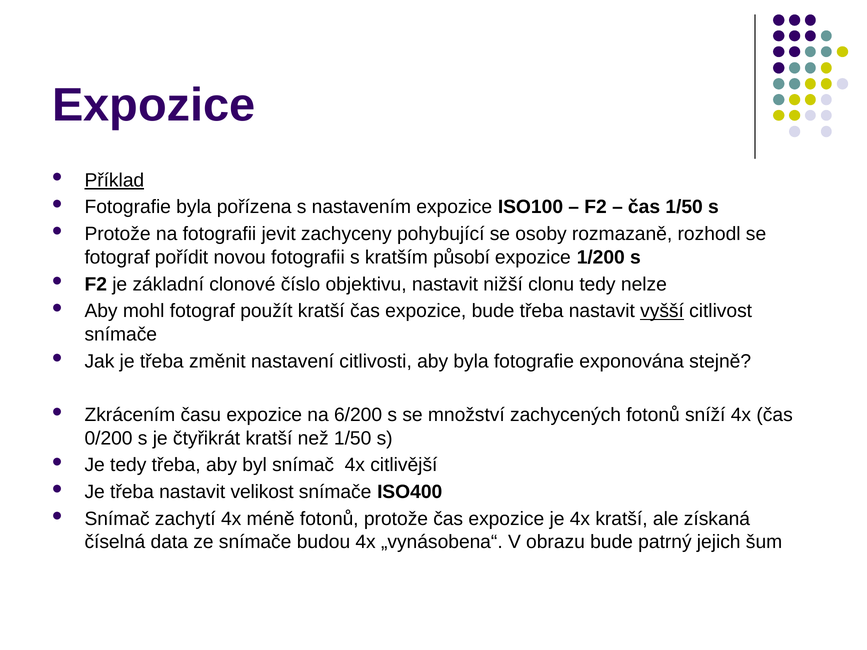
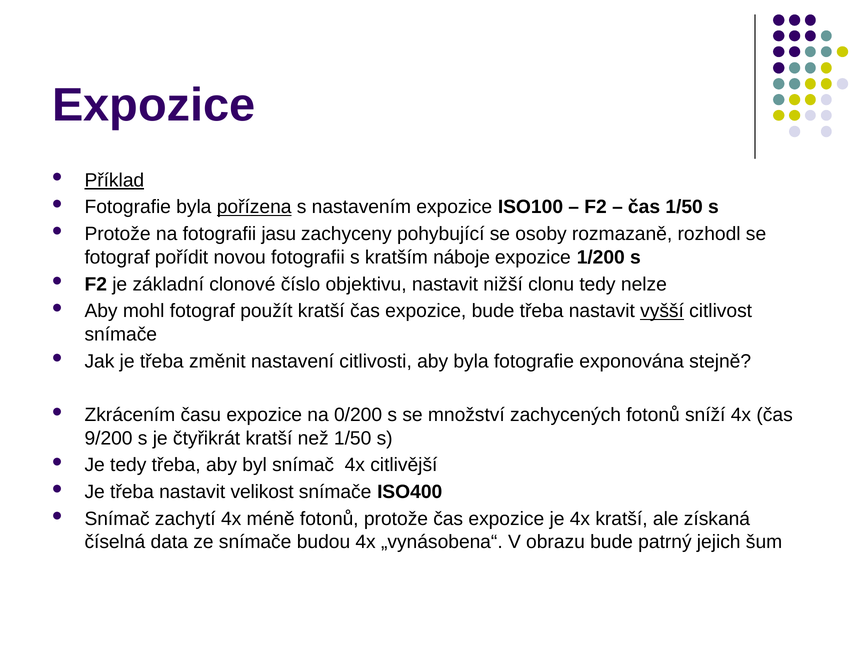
pořízena underline: none -> present (254, 207)
jevit: jevit -> jasu (279, 234)
působí: působí -> náboje (462, 257)
6/200: 6/200 -> 0/200 (358, 415)
0/200: 0/200 -> 9/200 (109, 438)
